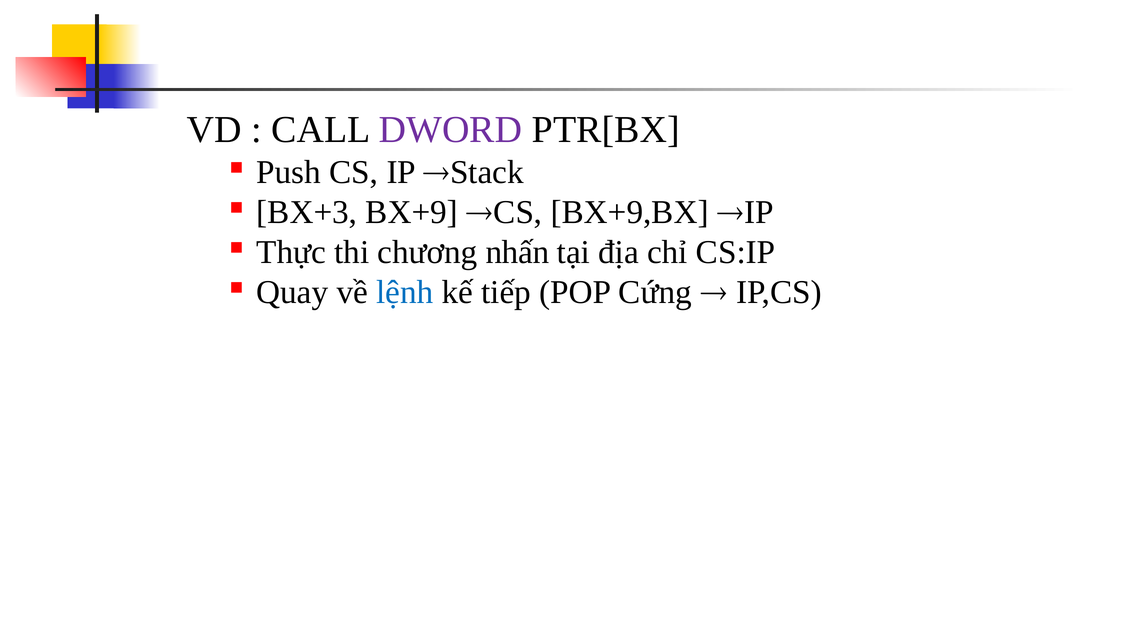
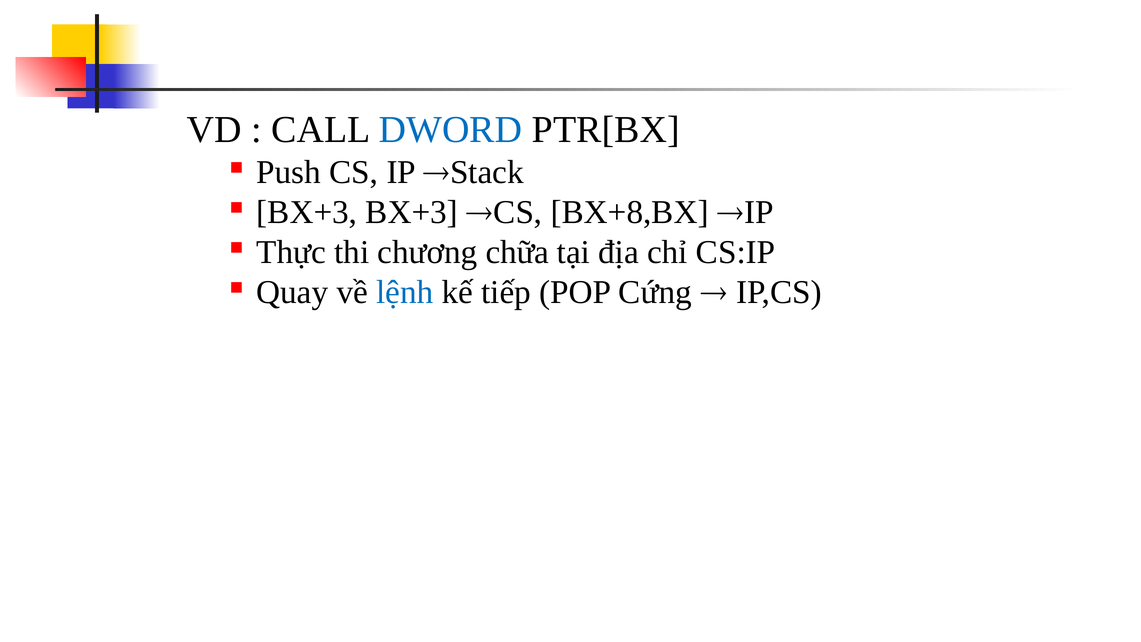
DWORD colour: purple -> blue (450, 130)
BX+3 BX+9: BX+9 -> BX+3 (412, 212)
BX+9,BX: BX+9,BX -> BX+8,BX (630, 212)
nhấn: nhấn -> chữa (517, 252)
